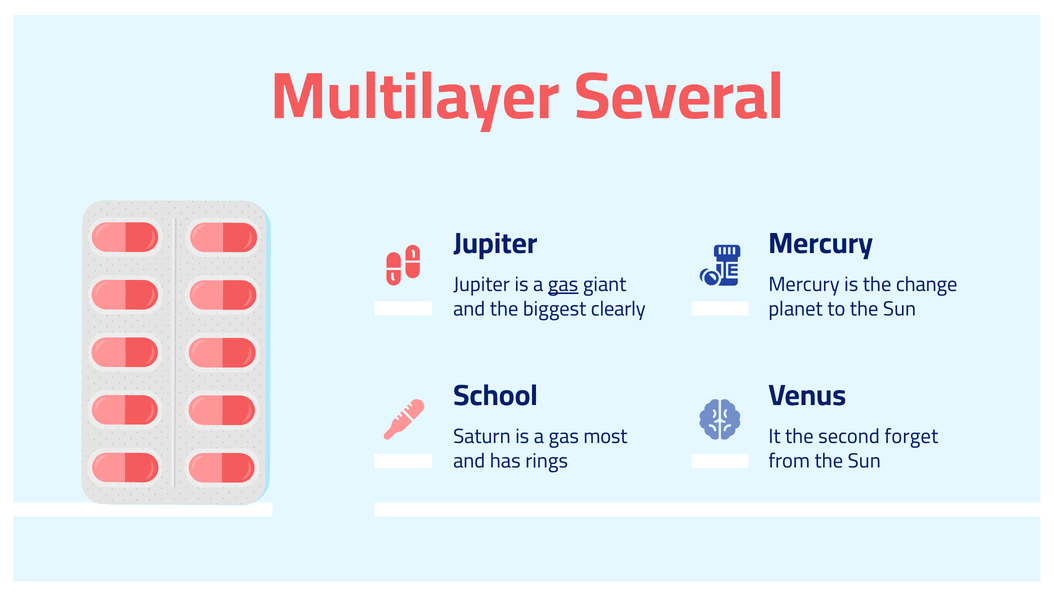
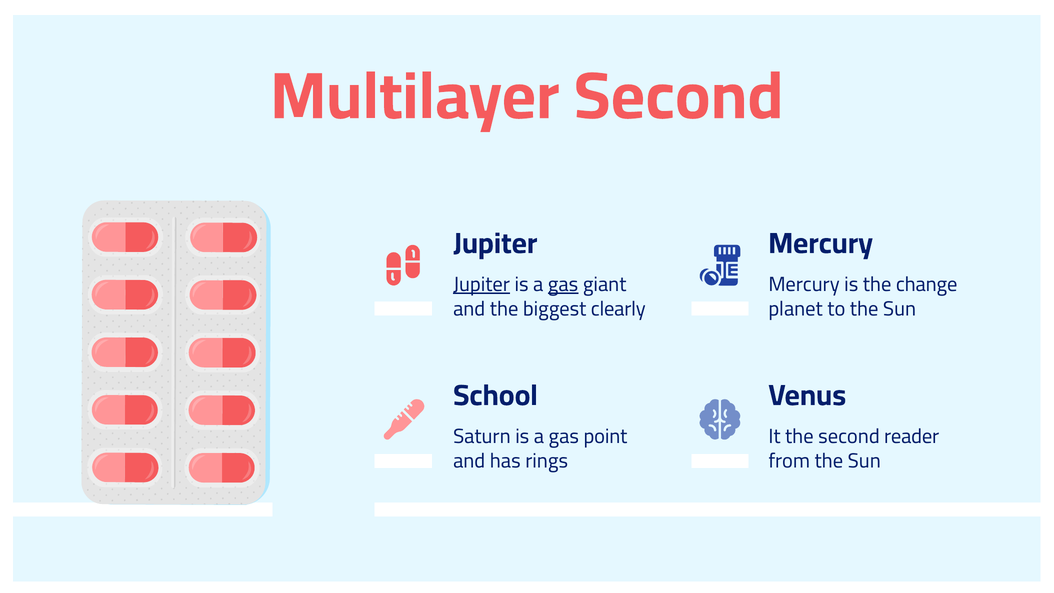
Multilayer Several: Several -> Second (679, 96)
Jupiter underline: none -> present (482, 284)
most: most -> point (605, 436)
forget: forget -> reader (912, 436)
